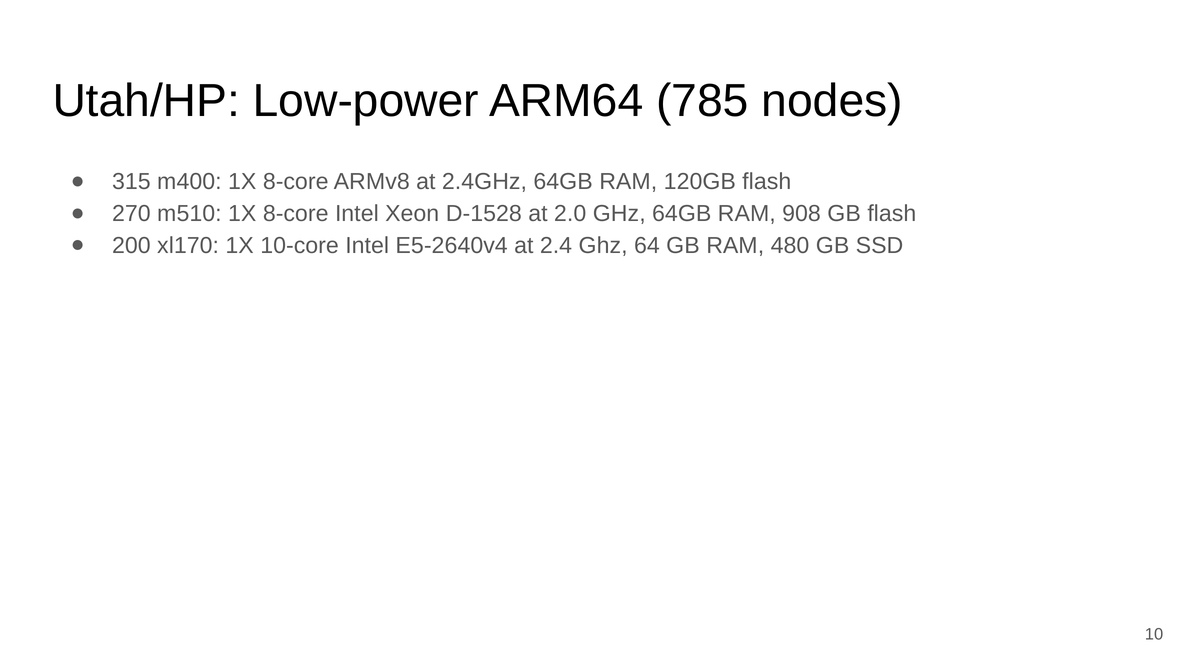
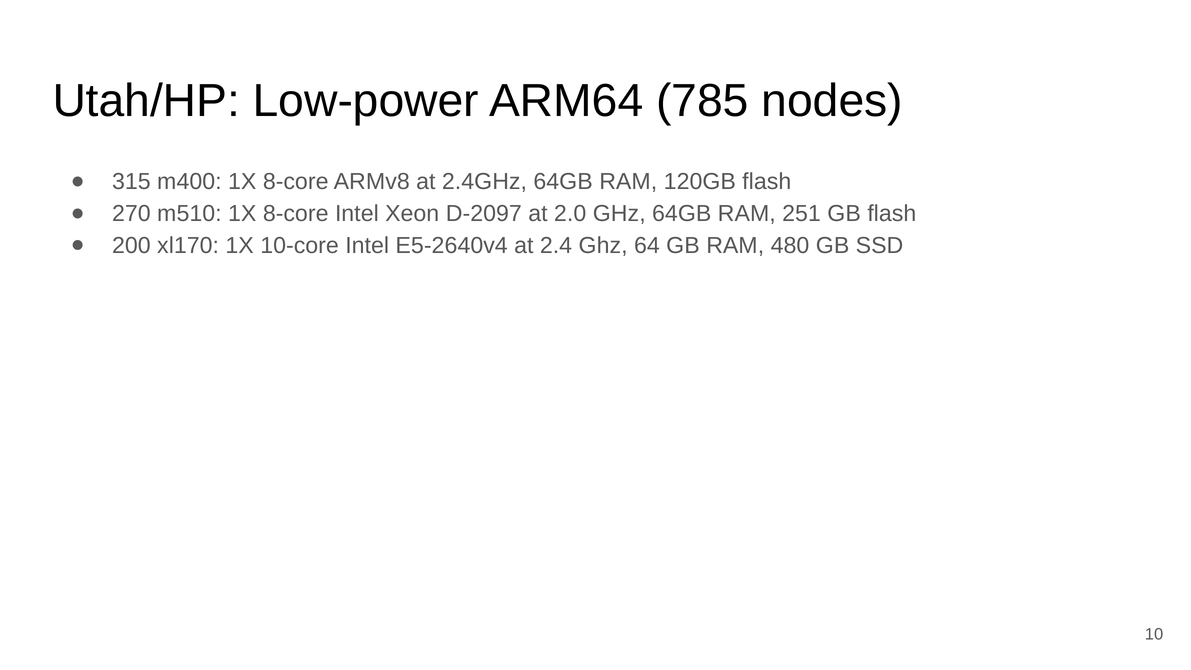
D-1528: D-1528 -> D-2097 (484, 214)
908: 908 -> 251 (801, 214)
